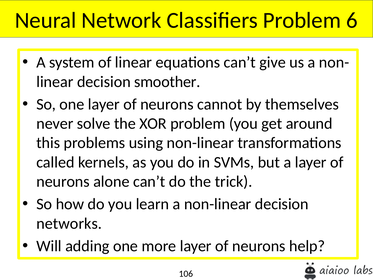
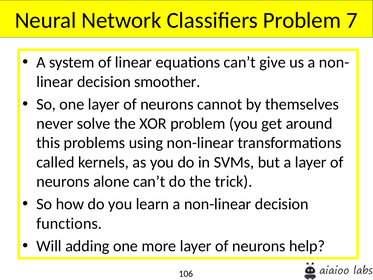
6: 6 -> 7 (352, 20)
networks: networks -> functions (69, 223)
